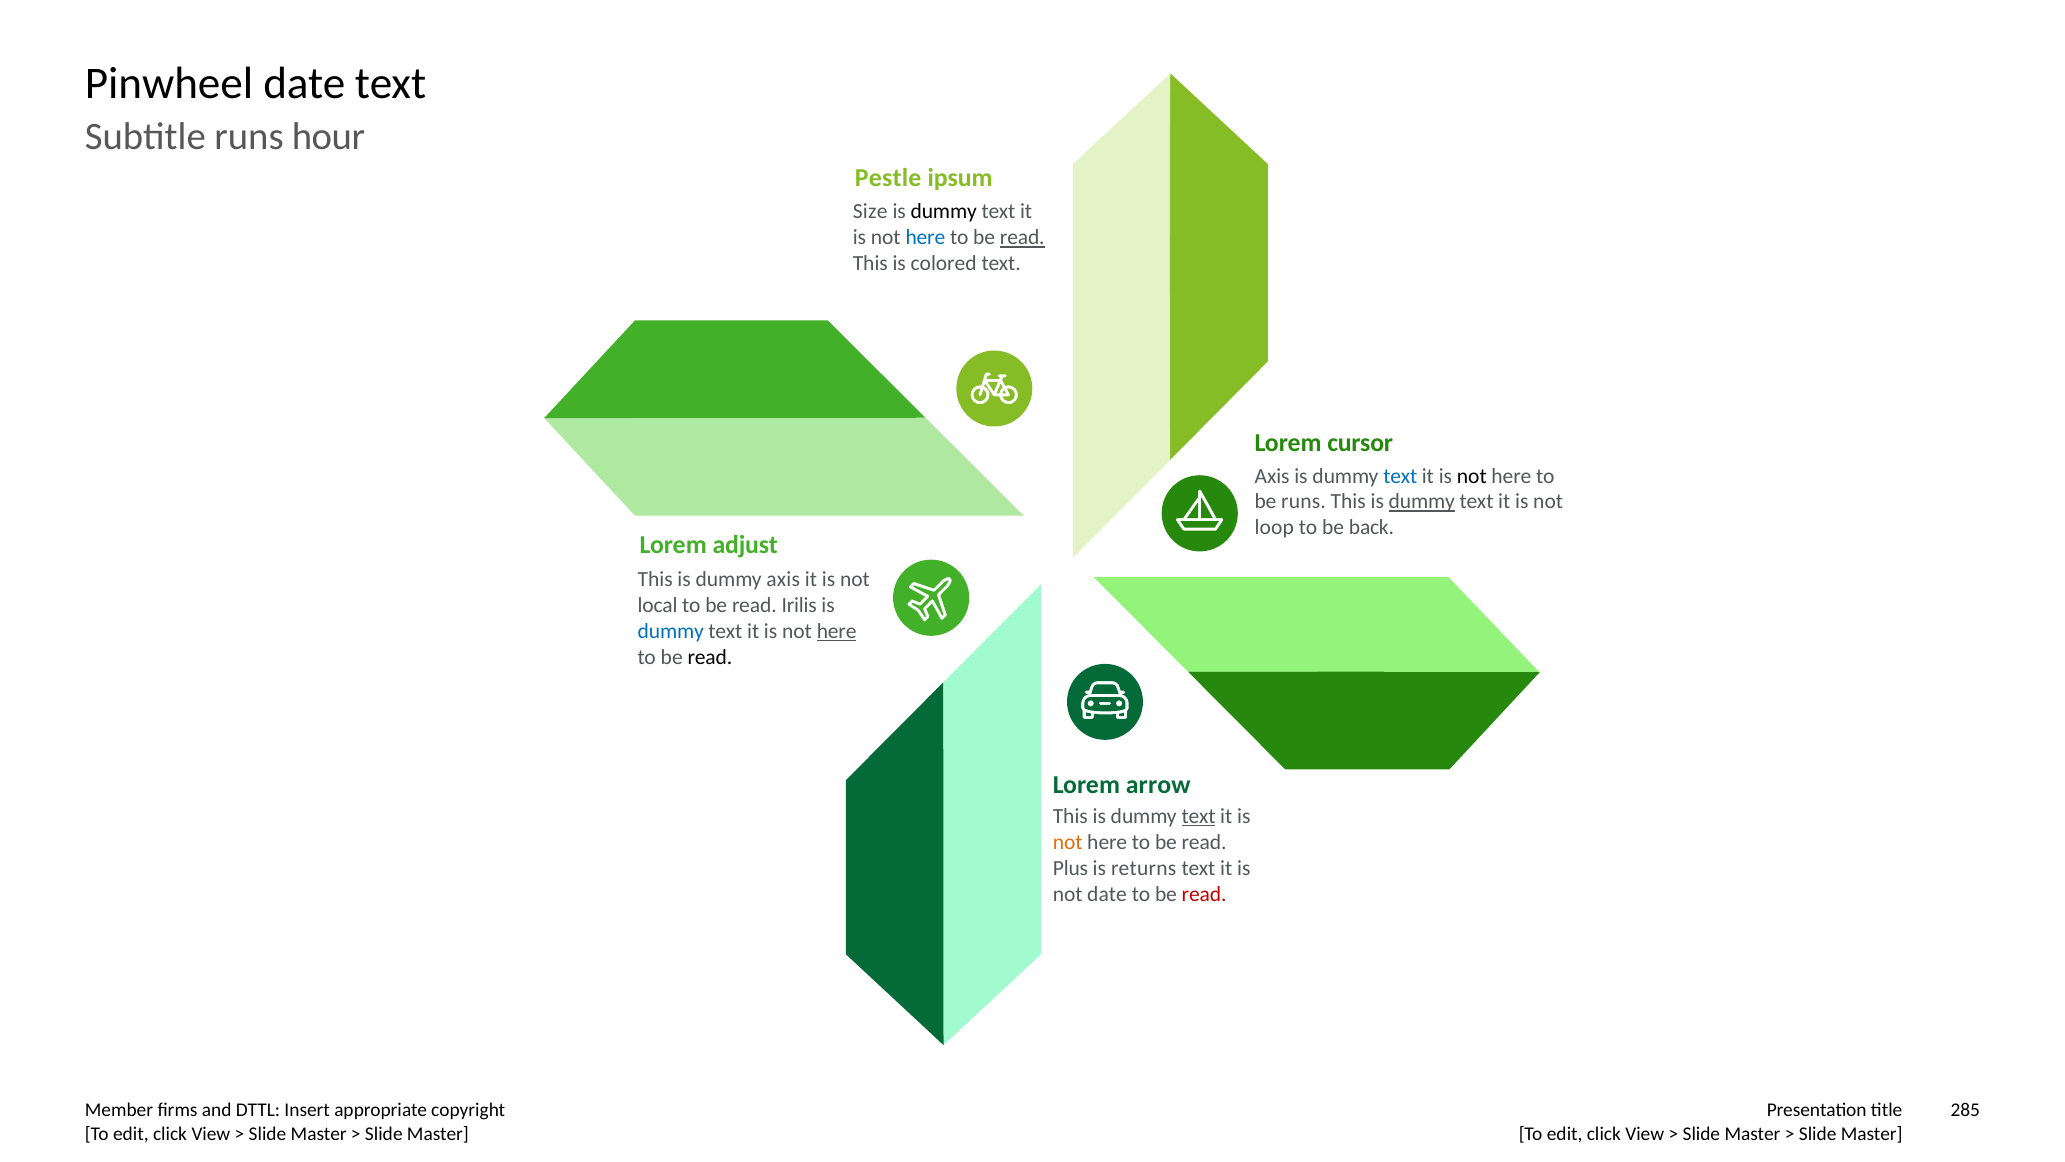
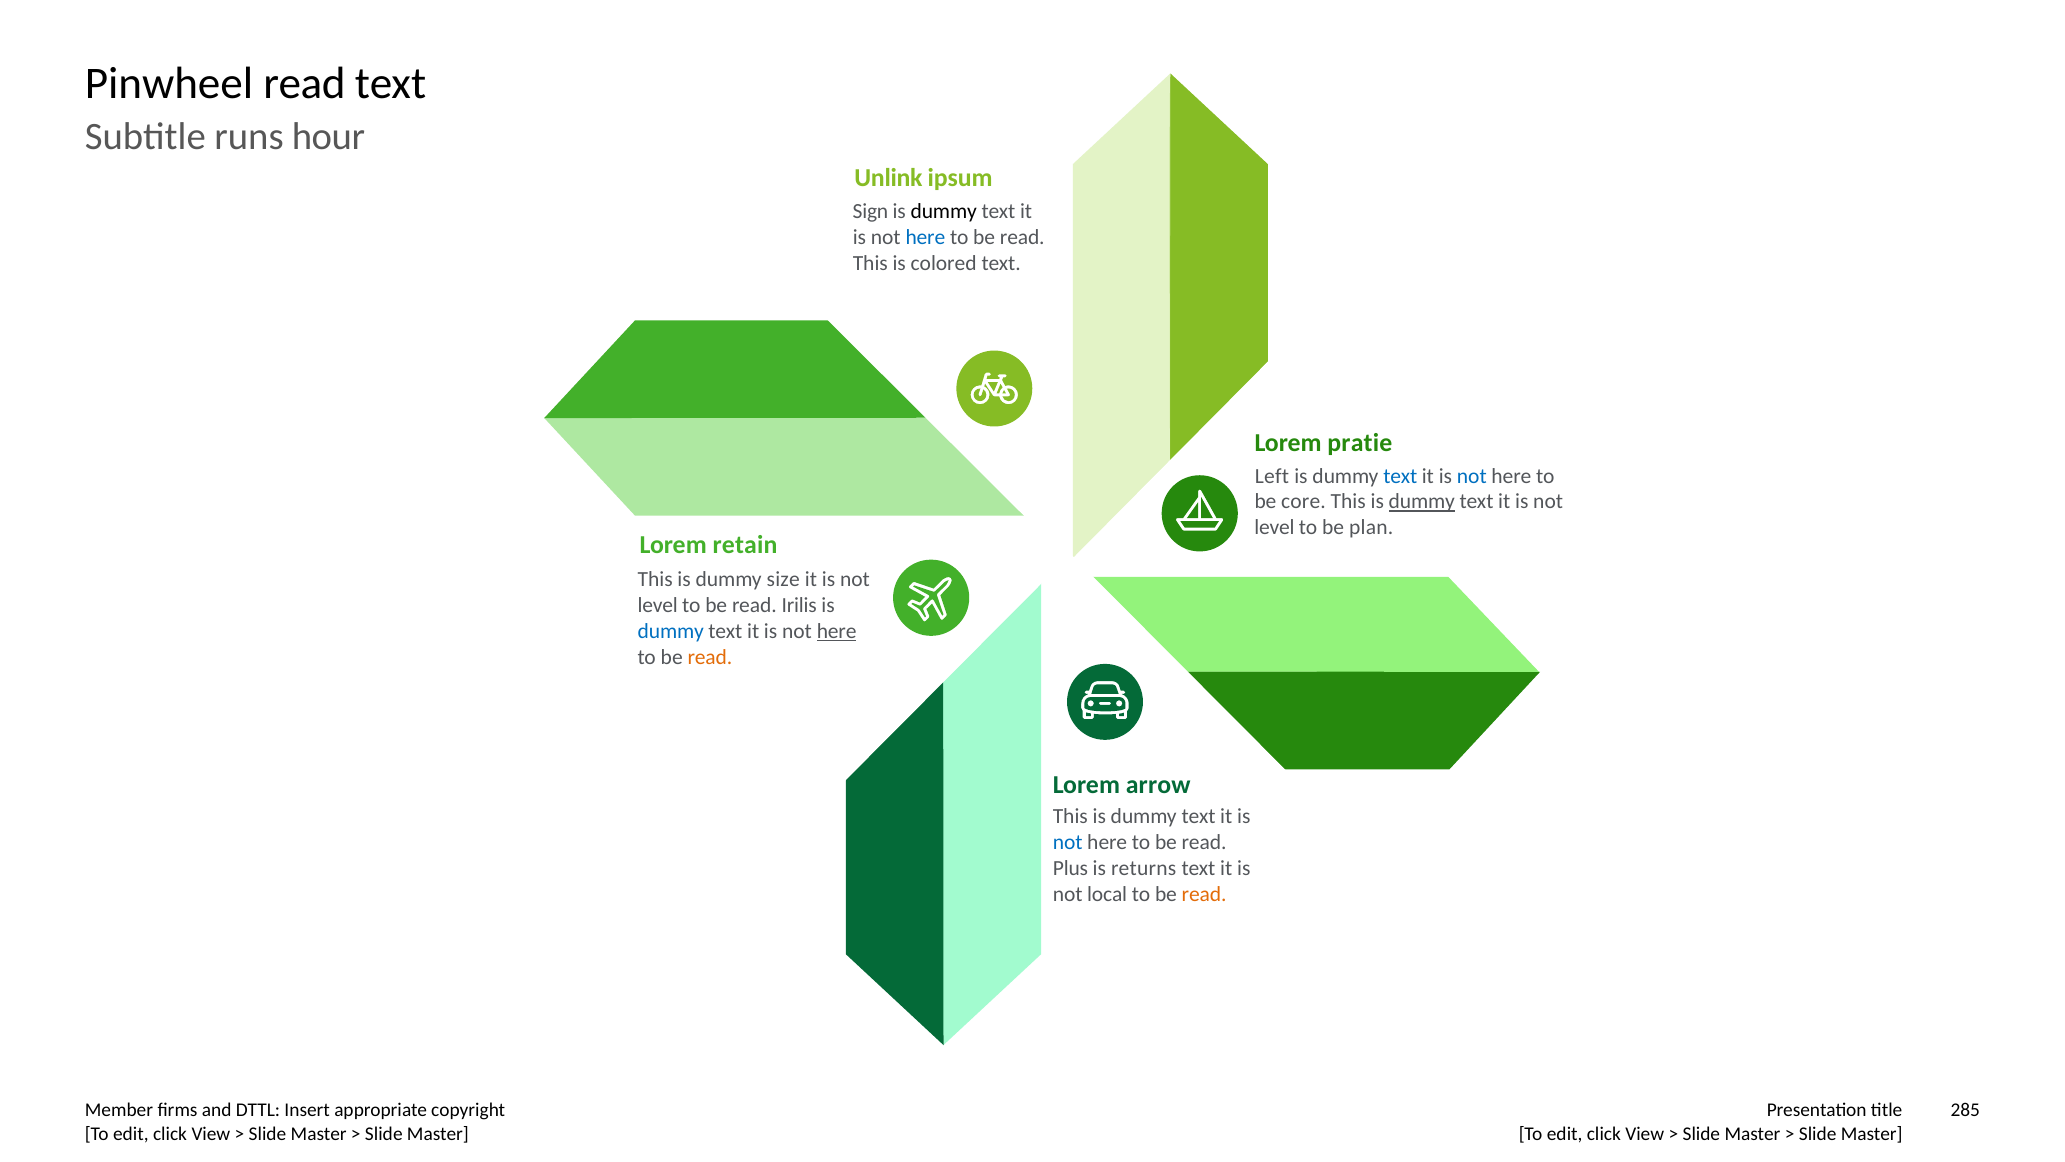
Pinwheel date: date -> read (304, 84)
Pestle: Pestle -> Unlink (888, 178)
Size: Size -> Sign (870, 212)
read underline: present -> none (1022, 238)
cursor: cursor -> pratie (1360, 443)
Axis: Axis -> Left (1272, 476)
not colour: black -> blue (1472, 476)
be runs: runs -> core (1304, 502)
loop: loop -> level (1275, 527)
back: back -> plan (1371, 527)
adjust: adjust -> retain (745, 545)
dummy axis: axis -> size (783, 579)
local: local -> level (658, 605)
read colour: black -> orange (710, 657)
text underline: present -> none (1199, 816)
not colour: orange -> blue (1068, 842)
not date: date -> local (1107, 894)
read colour: red -> orange (1204, 894)
